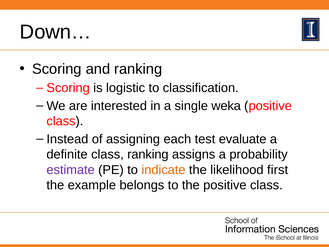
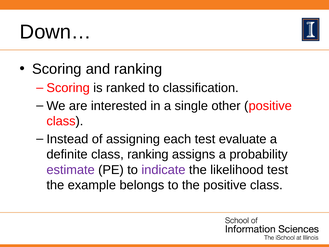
logistic: logistic -> ranked (126, 88)
weka: weka -> other (226, 106)
indicate colour: orange -> purple (163, 170)
likelihood first: first -> test (278, 170)
